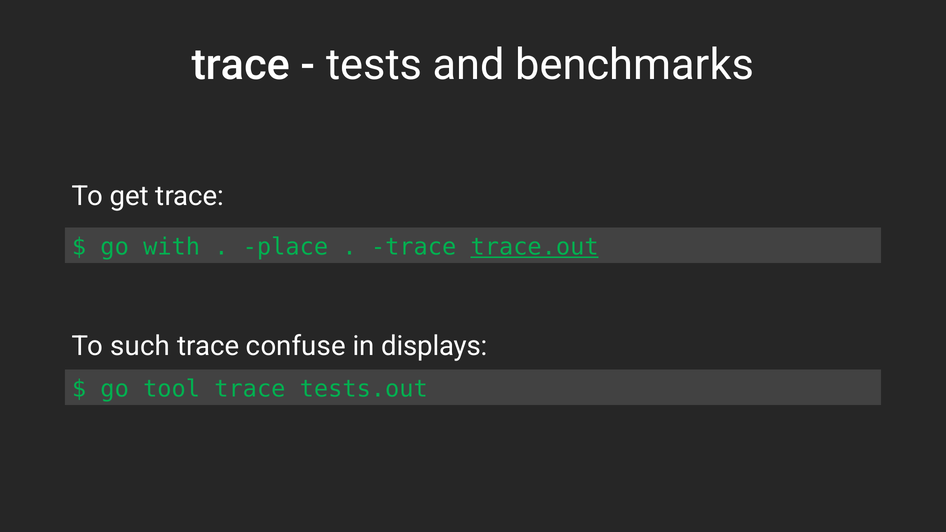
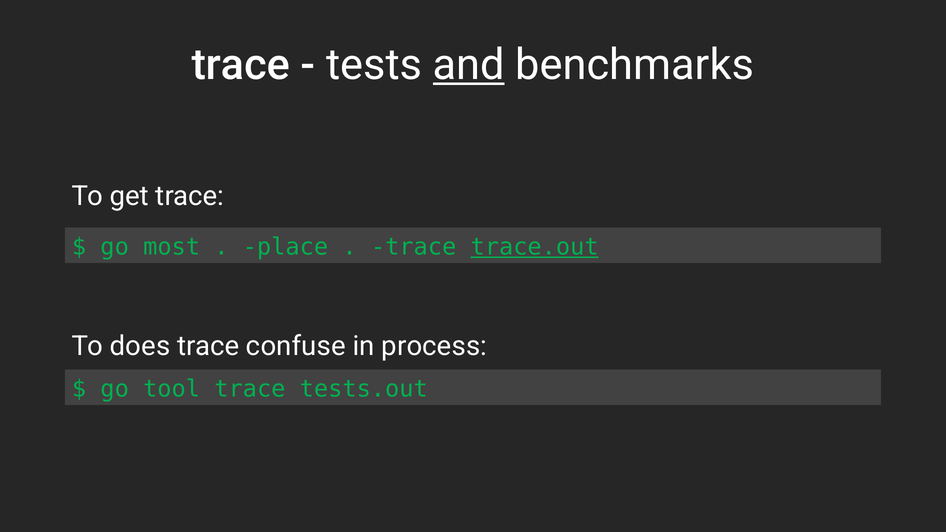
and underline: none -> present (469, 65)
with: with -> most (172, 247)
such: such -> does (140, 346)
displays: displays -> process (434, 346)
